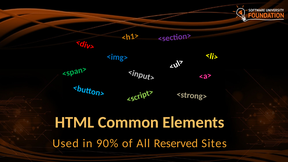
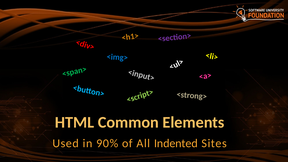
Reserved: Reserved -> Indented (176, 143)
